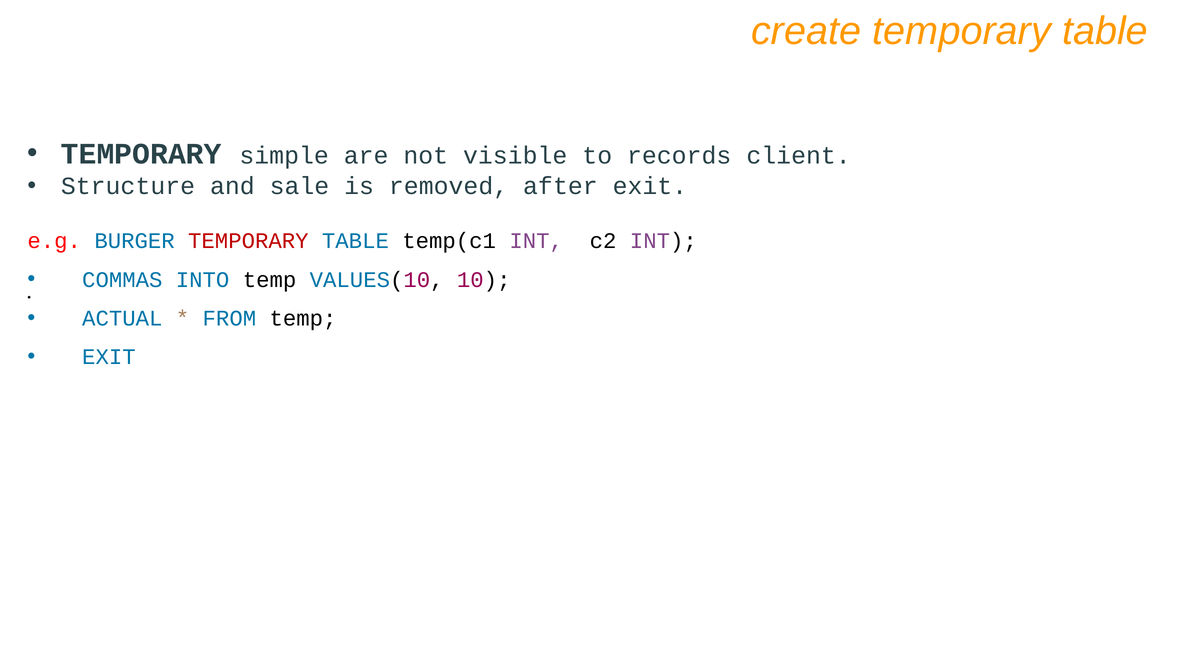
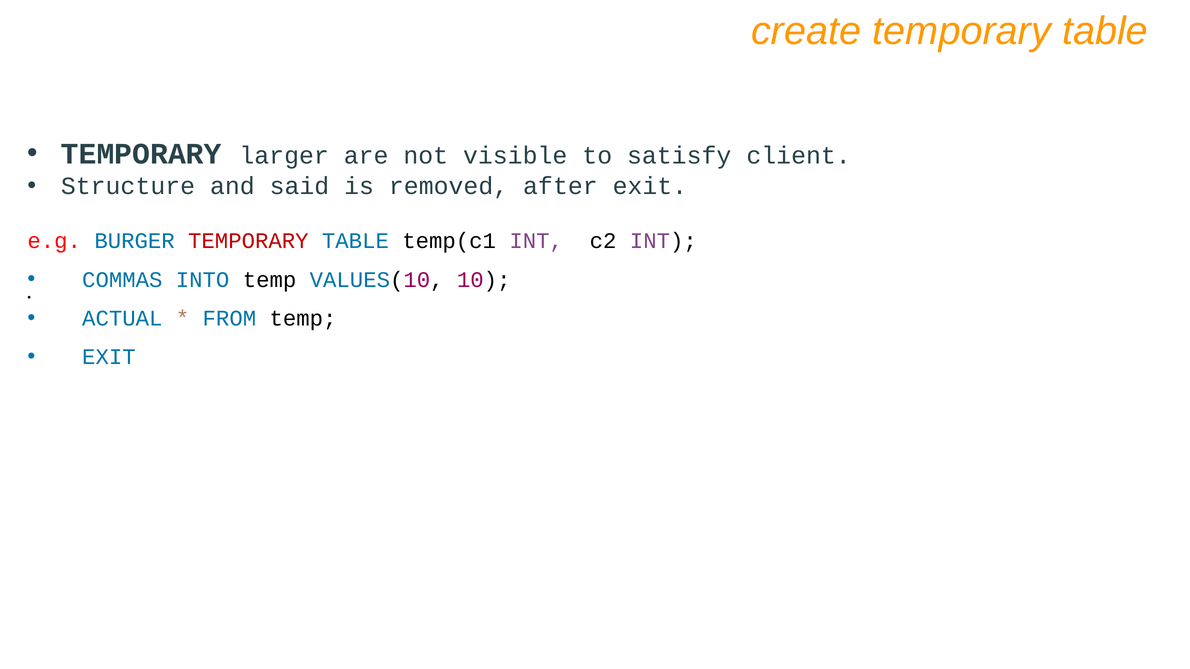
simple: simple -> larger (284, 156)
records: records -> satisfy (679, 156)
sale: sale -> said (299, 186)
